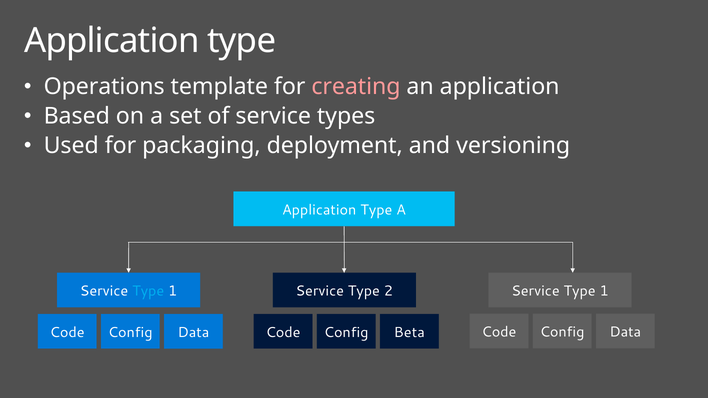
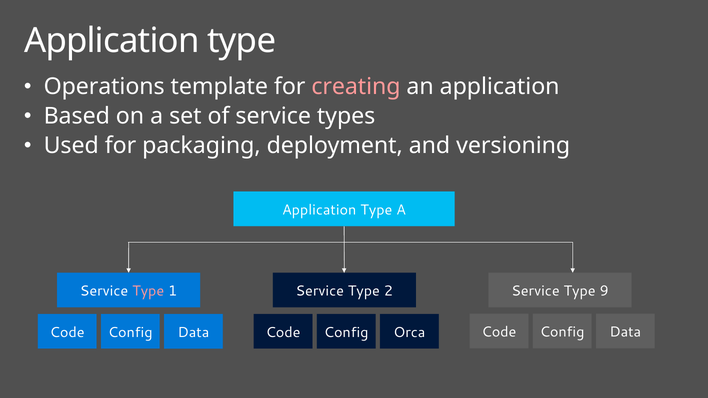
Type colour: light blue -> pink (148, 291)
2 Service Type 1: 1 -> 9 (604, 291)
Beta: Beta -> Orca (409, 332)
